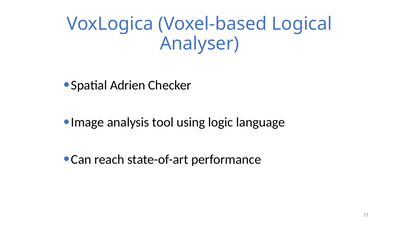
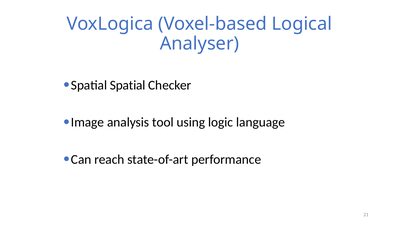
Spatial Adrien: Adrien -> Spatial (128, 85)
